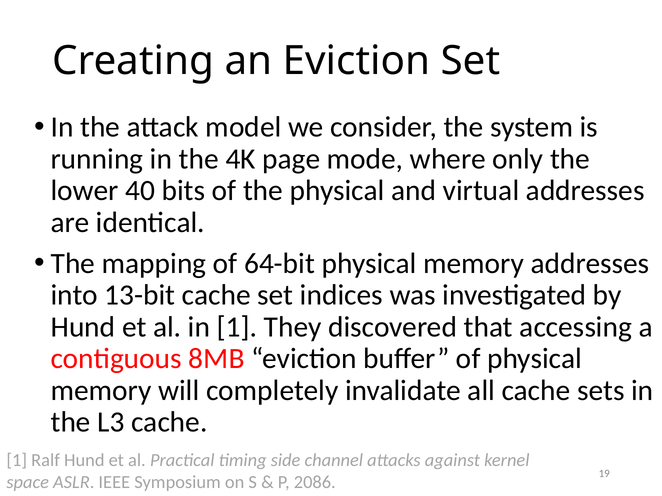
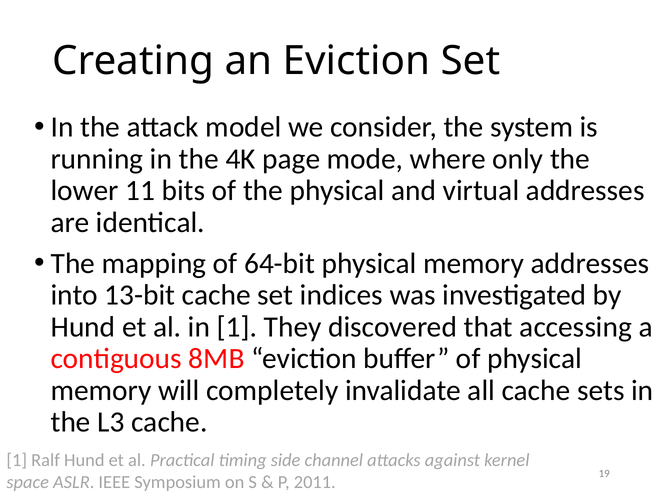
40: 40 -> 11 (140, 191)
2086: 2086 -> 2011 (315, 483)
